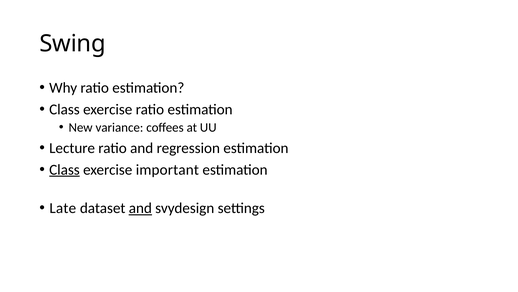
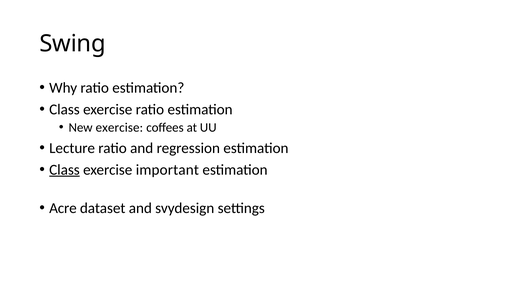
New variance: variance -> exercise (119, 127)
Late: Late -> Acre (63, 208)
and underline: present -> none (140, 208)
